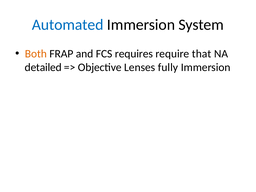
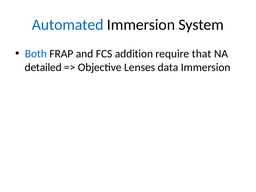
Both colour: orange -> blue (36, 54)
requires: requires -> addition (134, 54)
fully: fully -> data (168, 67)
